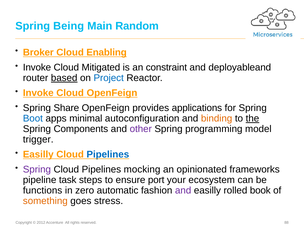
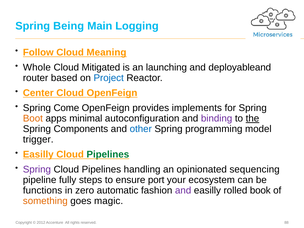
Random: Random -> Logging (137, 26)
Broker: Broker -> Follow (38, 52)
Enabling: Enabling -> Meaning (106, 52)
Invoke: Invoke -> Whole (37, 67)
constraint: constraint -> launching (166, 67)
based underline: present -> none (64, 78)
Invoke: Invoke -> Center (38, 93)
Share: Share -> Come (66, 108)
applications: applications -> implements (197, 108)
Boot colour: blue -> orange (33, 118)
binding colour: orange -> purple (217, 118)
other colour: purple -> blue (141, 129)
Pipelines colour: blue -> green (108, 154)
mocking: mocking -> handling (142, 170)
frameworks: frameworks -> sequencing (255, 170)
task: task -> fully (68, 180)
stress: stress -> magic (109, 201)
